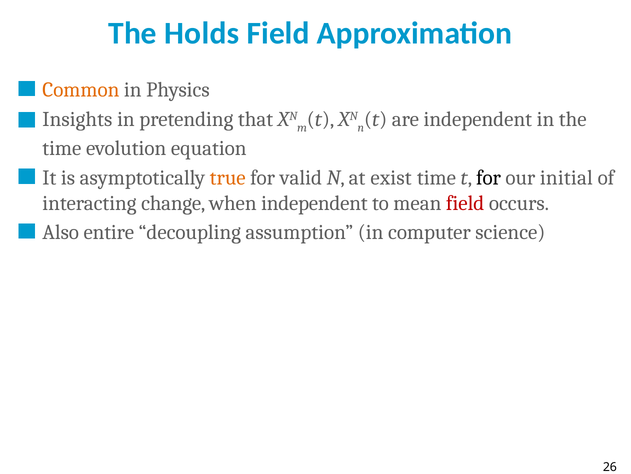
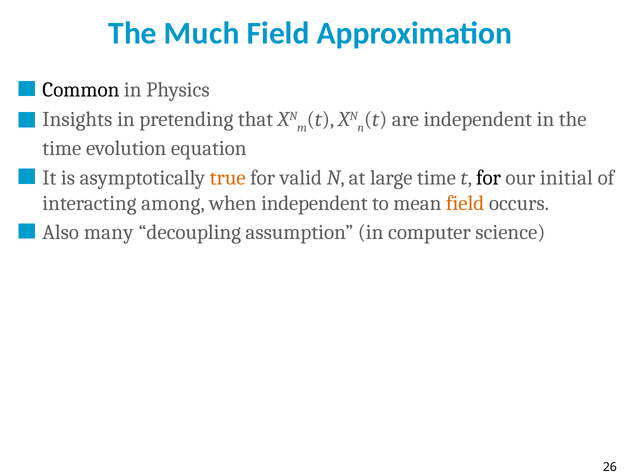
Holds: Holds -> Much (202, 34)
Common colour: orange -> black (81, 90)
exist: exist -> large (391, 177)
change: change -> among (173, 203)
field colour: red -> orange (465, 203)
entire: entire -> many (109, 232)
